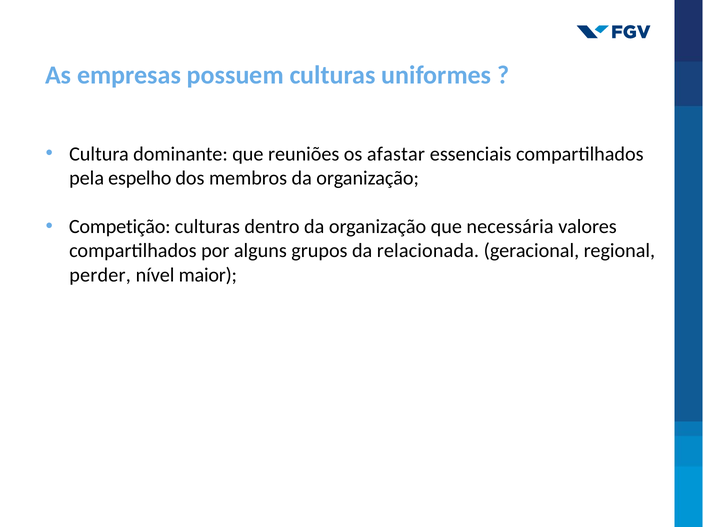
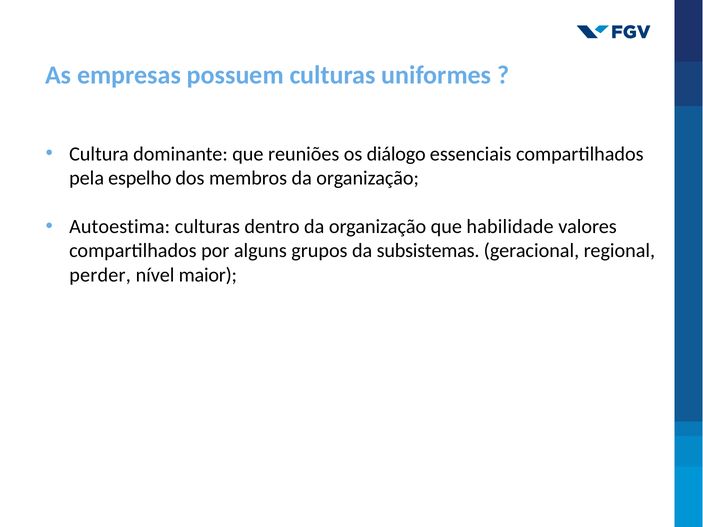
afastar: afastar -> diálogo (396, 154)
Competição: Competição -> Autoestima (120, 227)
necessária: necessária -> habilidade (510, 227)
relacionada: relacionada -> subsistemas (428, 251)
